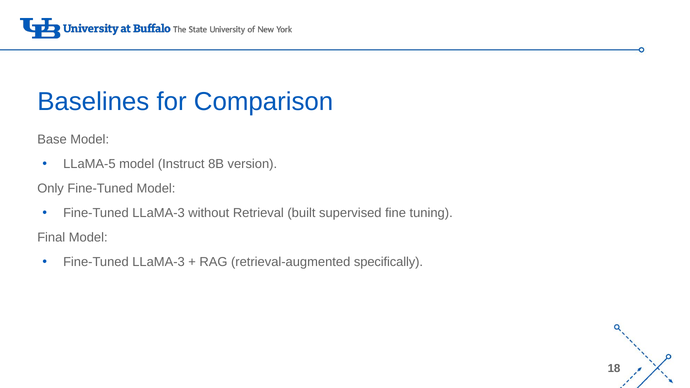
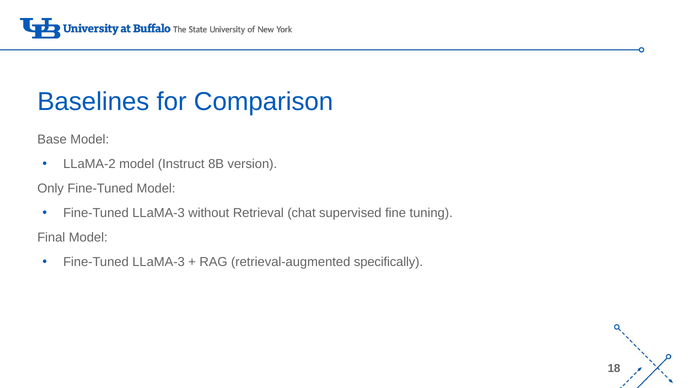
LLaMA-5: LLaMA-5 -> LLaMA-2 (89, 164)
built: built -> chat (302, 213)
